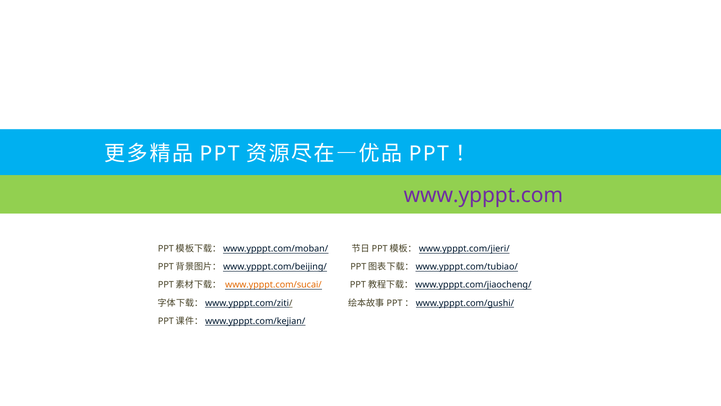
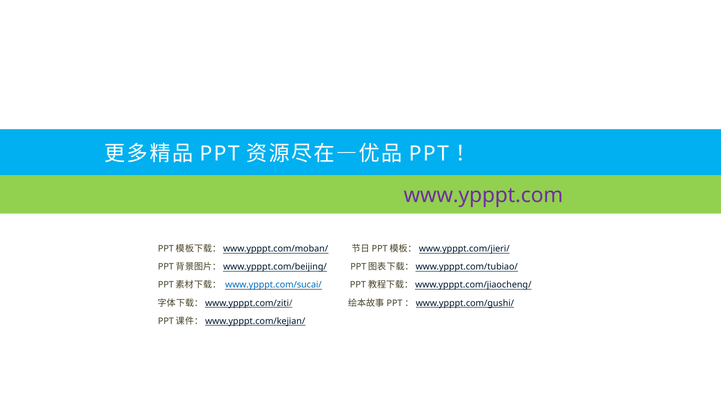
www.ypppt.com/sucai/ colour: orange -> blue (273, 285)
